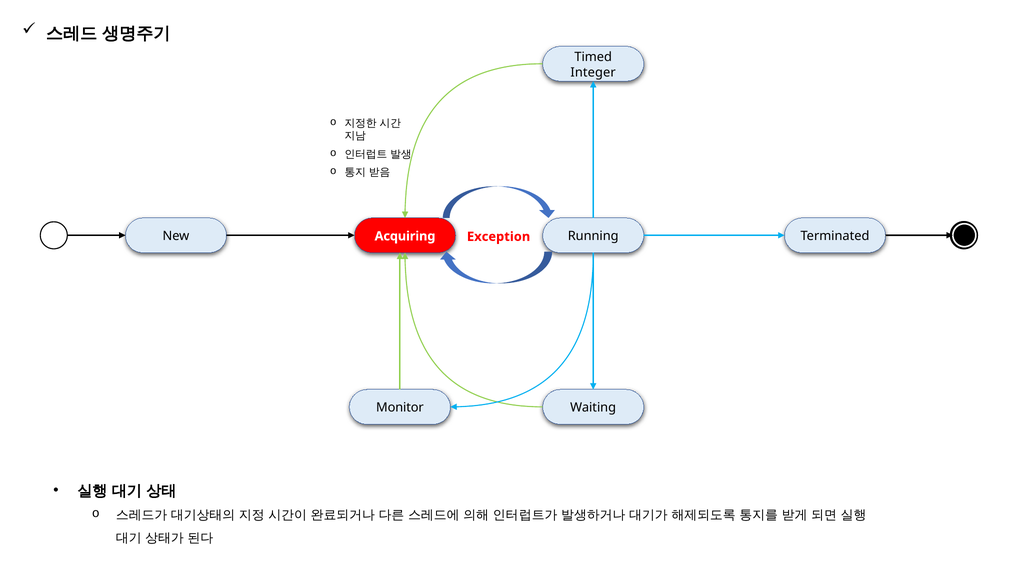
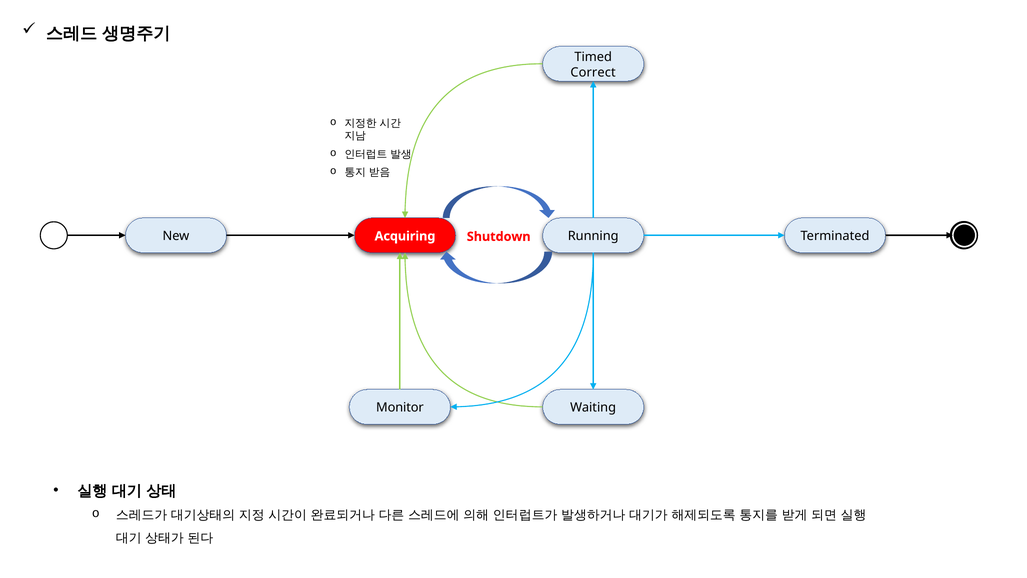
Integer: Integer -> Correct (593, 72)
Exception: Exception -> Shutdown (499, 237)
